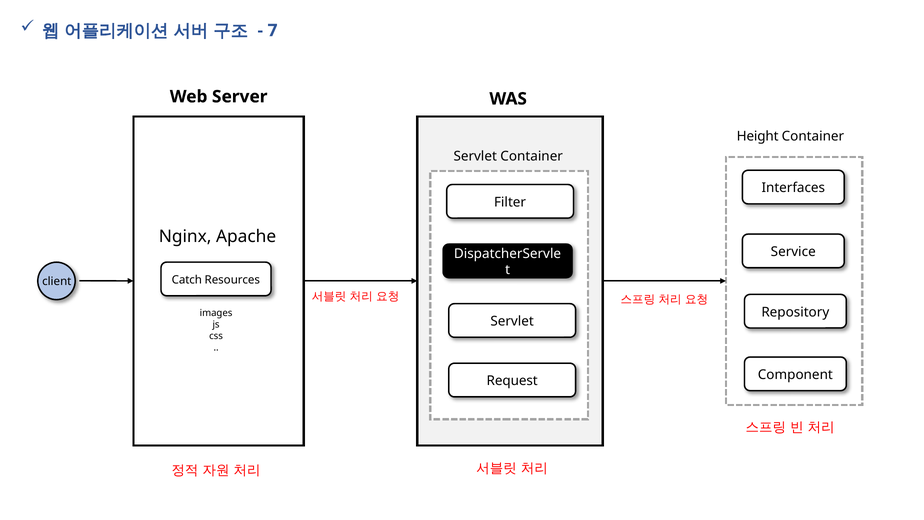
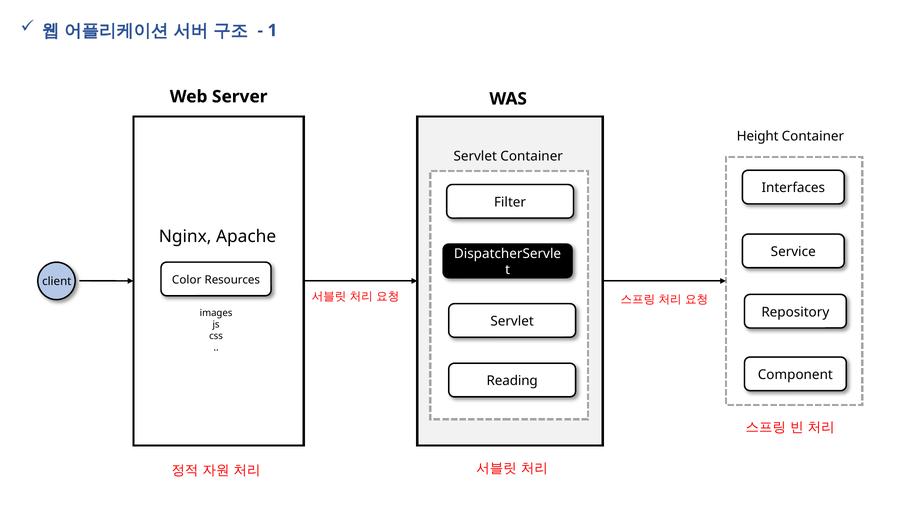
7: 7 -> 1 (273, 30)
Catch: Catch -> Color (187, 280)
Request: Request -> Reading (512, 381)
